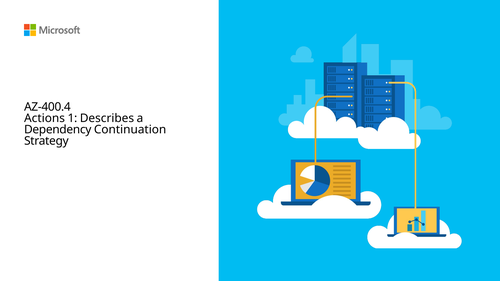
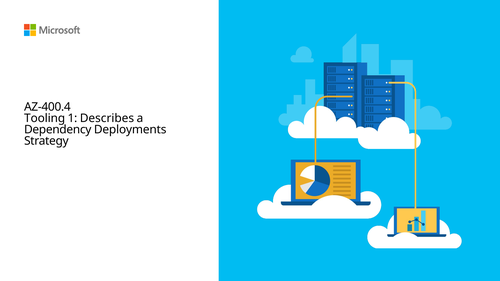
Actions: Actions -> Tooling (45, 118)
Continuation: Continuation -> Deployments (130, 130)
